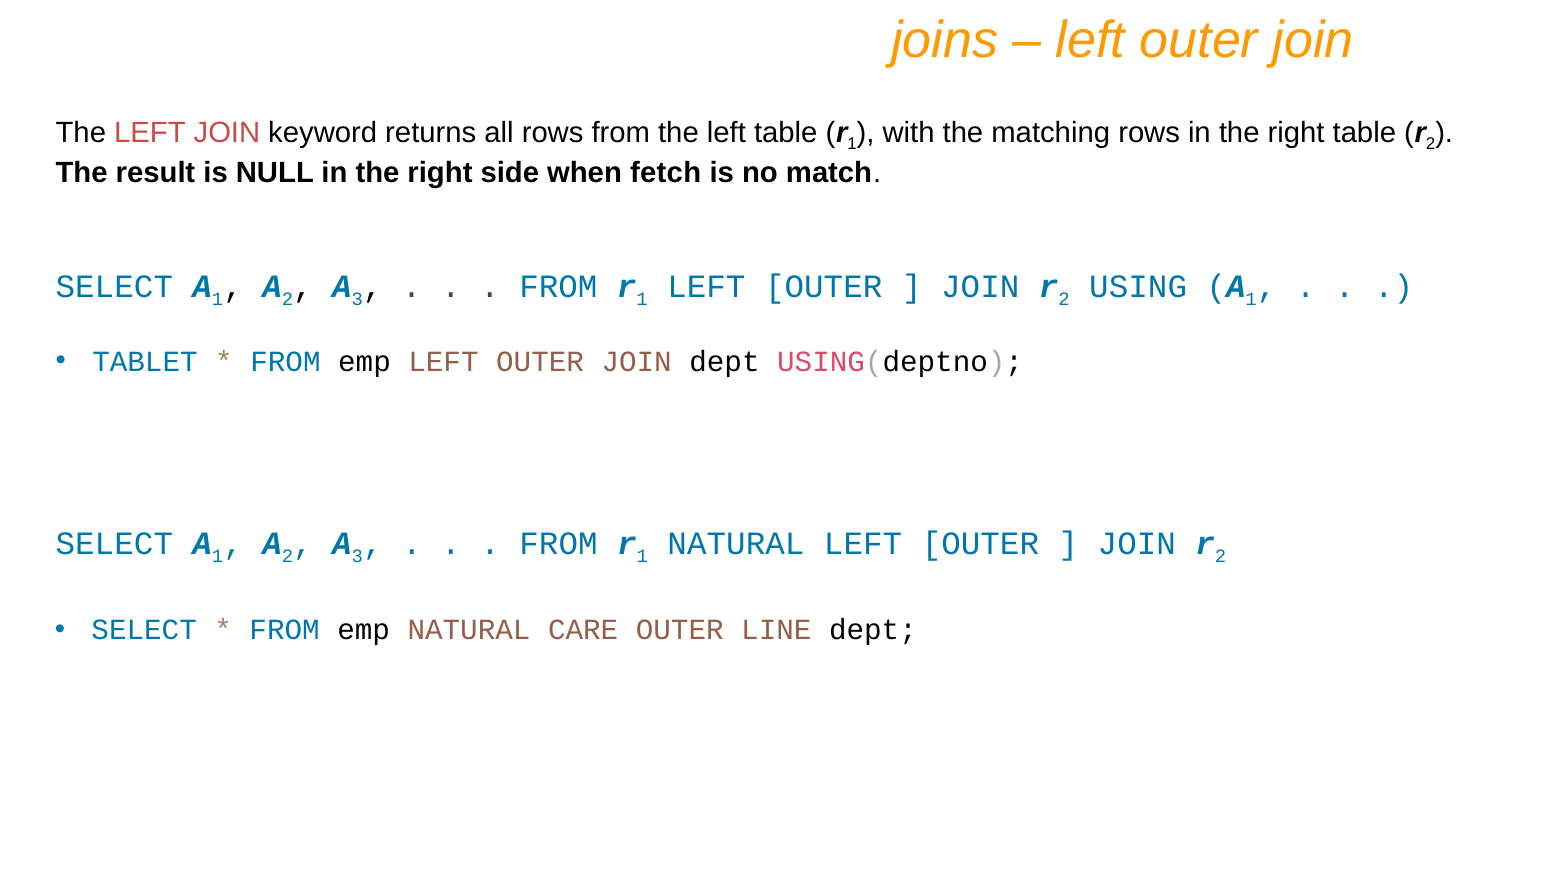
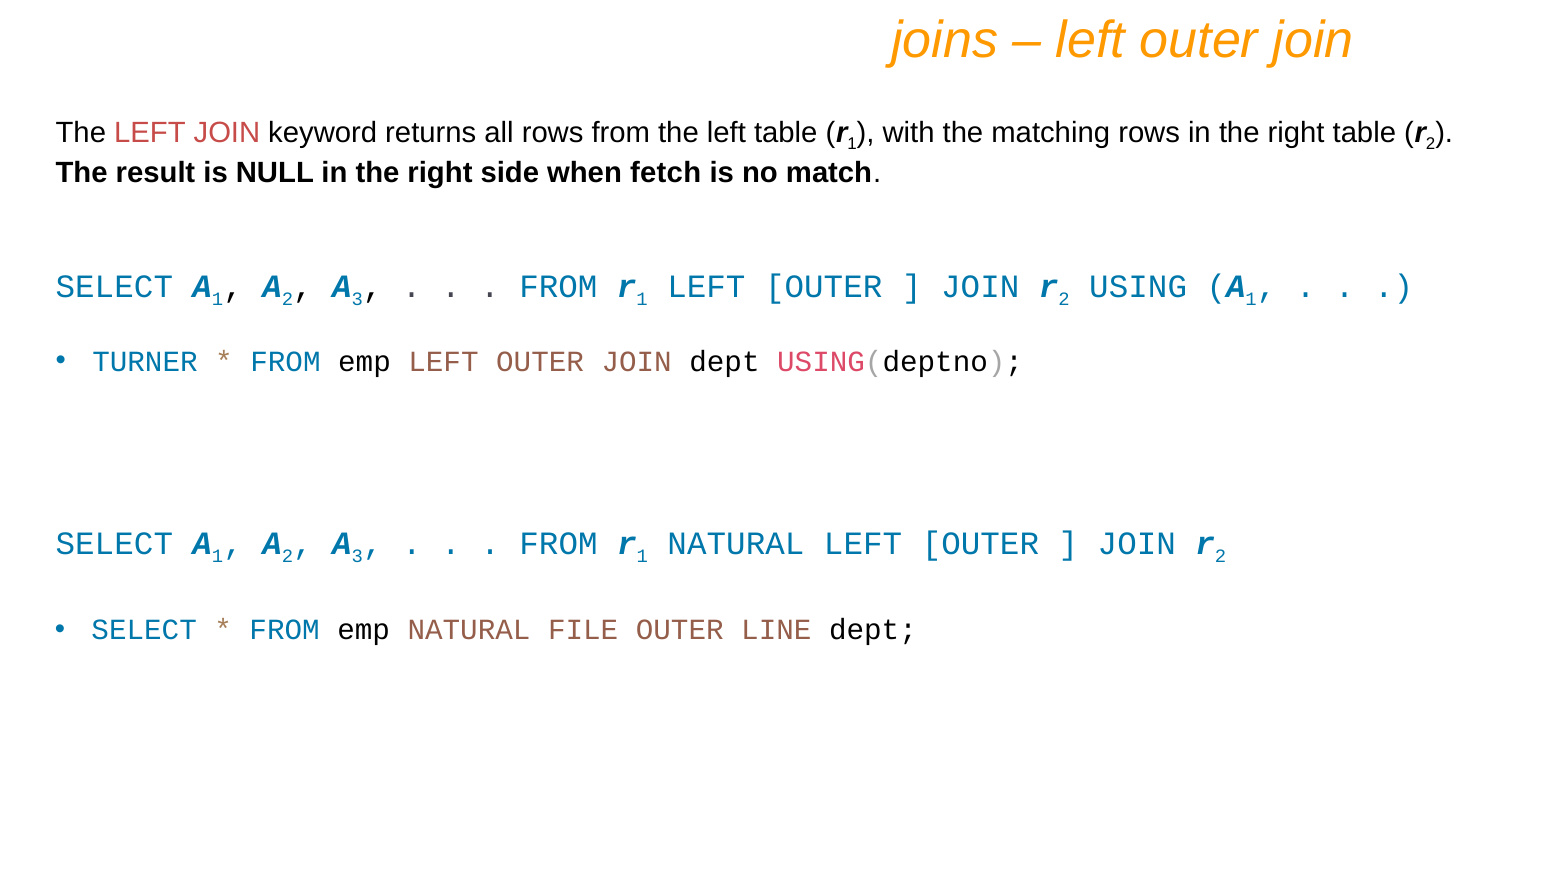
TABLET: TABLET -> TURNER (145, 362)
CARE: CARE -> FILE (583, 630)
